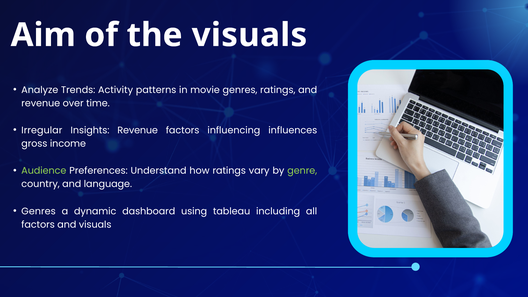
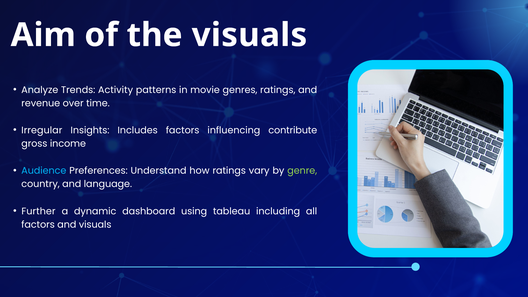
Insights Revenue: Revenue -> Includes (138, 130)
influences: influences -> contribute (293, 130)
Audience colour: light green -> light blue (44, 171)
Genres: Genres -> Further (38, 211)
